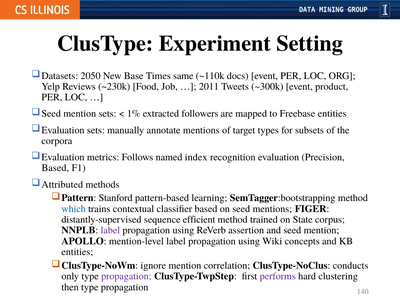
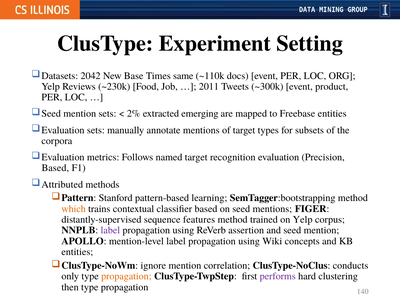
2050: 2050 -> 2042 (91, 76)
1%: 1% -> 2% (134, 114)
followers: followers -> emerging (200, 114)
named index: index -> target (196, 157)
which colour: blue -> orange (74, 209)
efficient: efficient -> features (199, 220)
on State: State -> Yelp (303, 220)
propagation colour: purple -> orange (126, 276)
